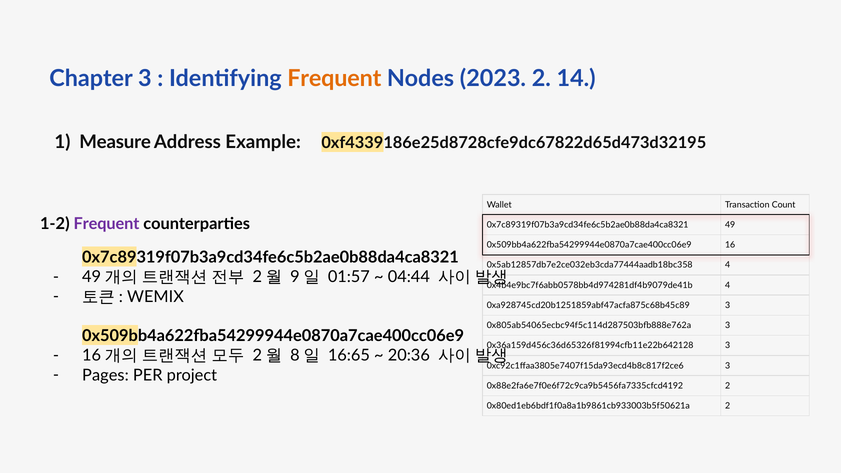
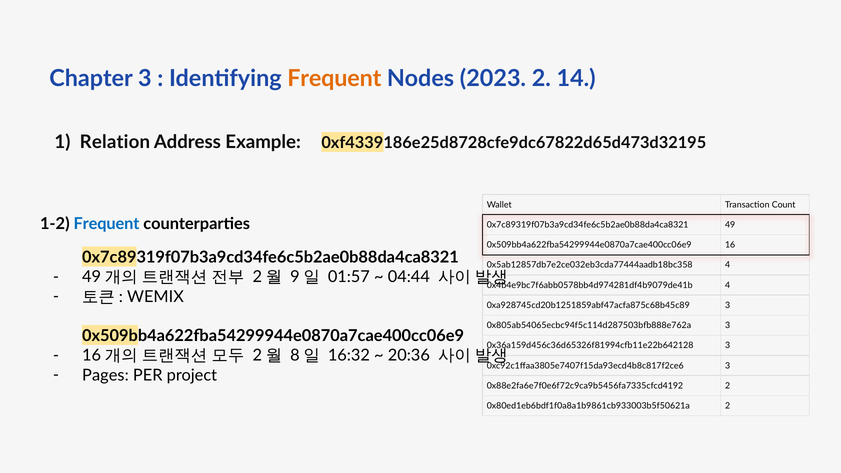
Measure: Measure -> Relation (115, 142)
Frequent colour: purple -> blue (106, 224)
16:65: 16:65 -> 16:32 (349, 356)
